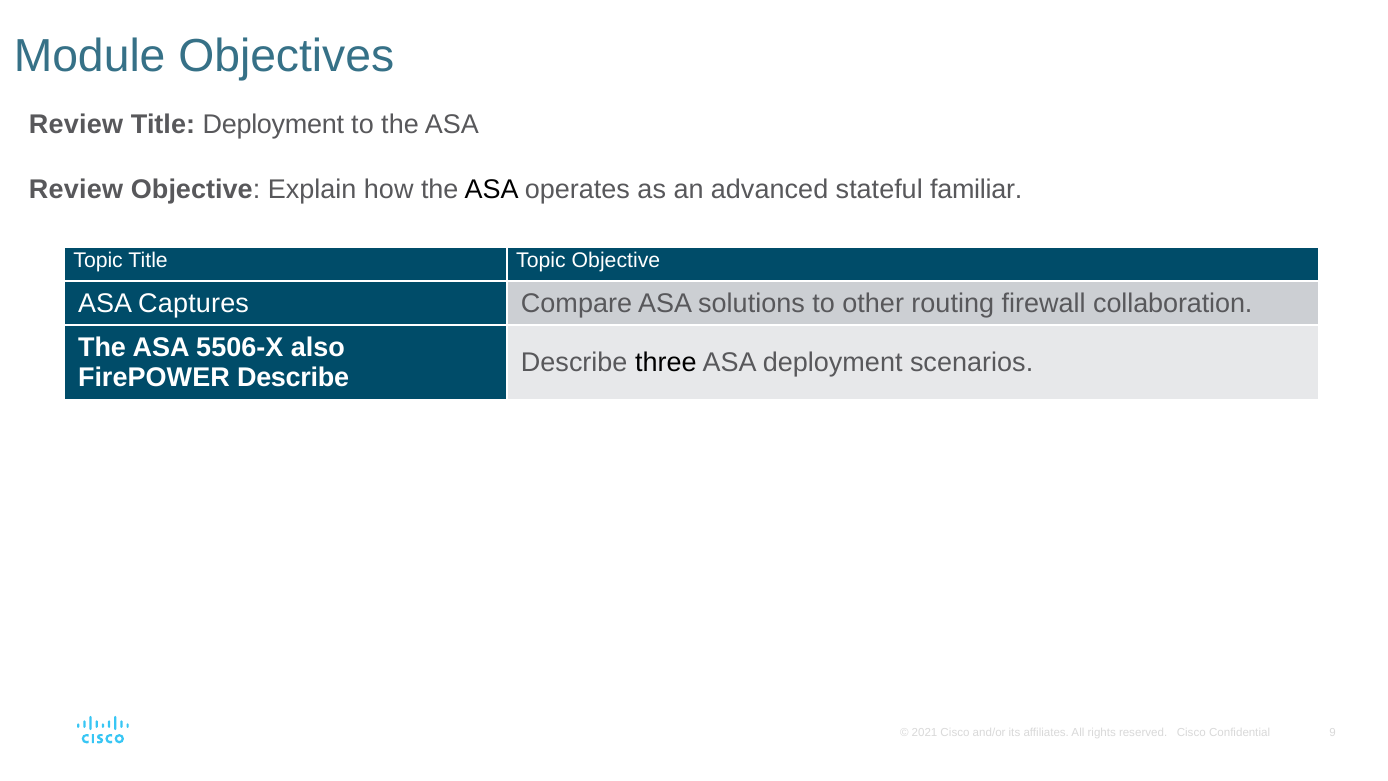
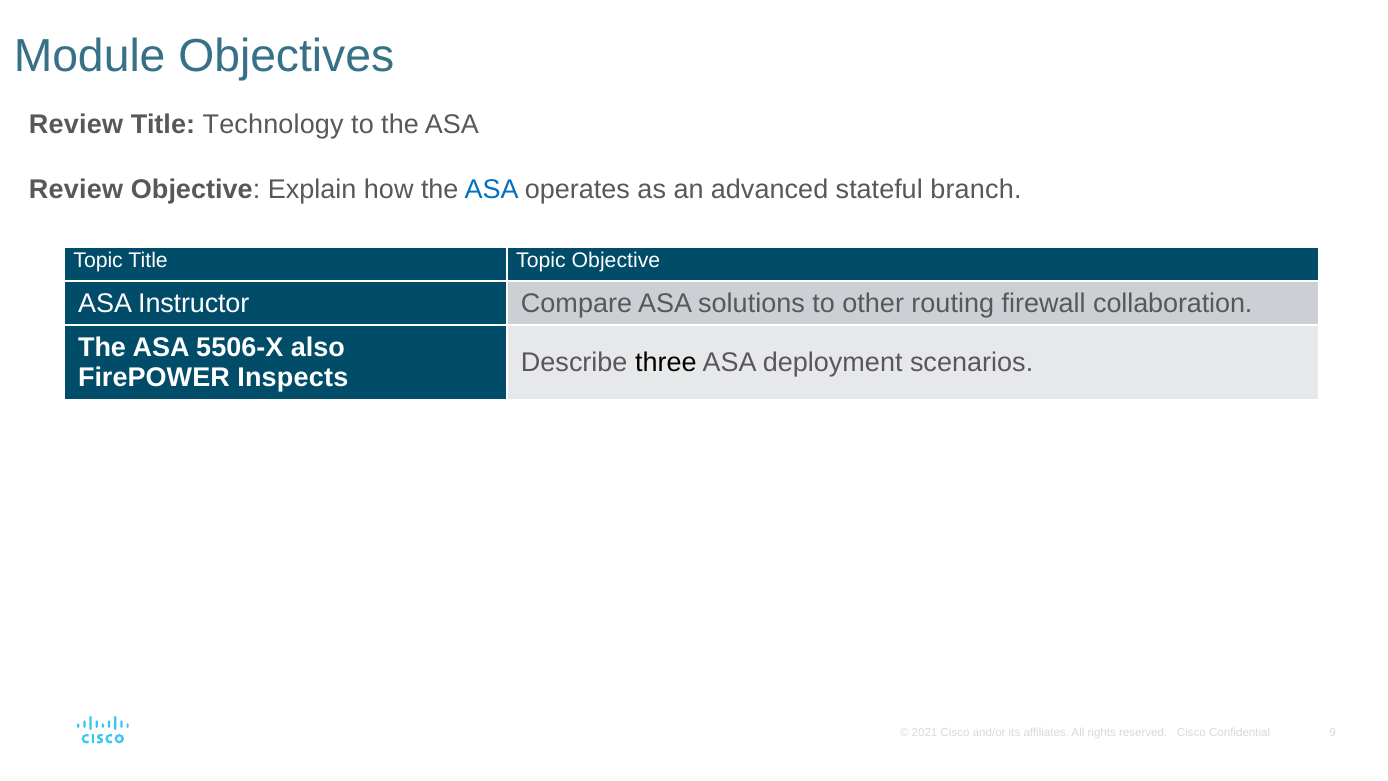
Title Deployment: Deployment -> Technology (273, 124)
ASA colour: black -> blue (492, 189)
familiar: familiar -> branch (976, 189)
Captures: Captures -> Instructor (194, 303)
FirePOWER Describe: Describe -> Inspects (293, 378)
